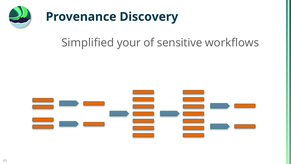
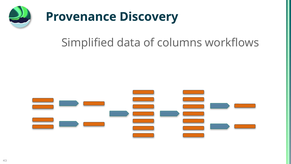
your: your -> data (129, 43)
sensitive: sensitive -> columns (180, 43)
